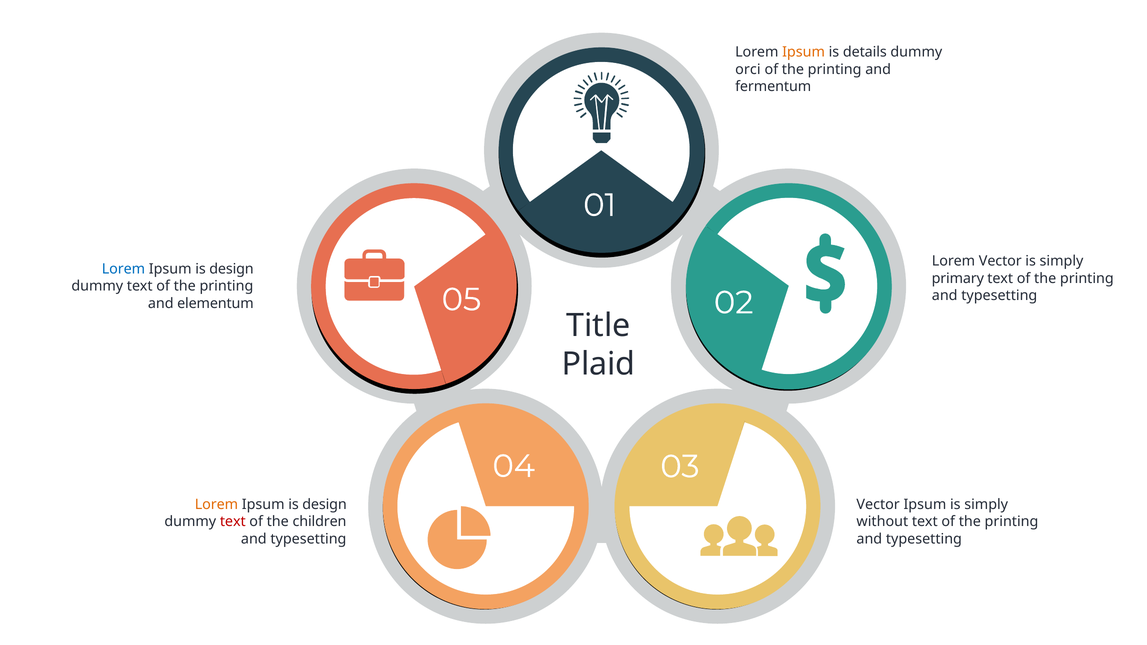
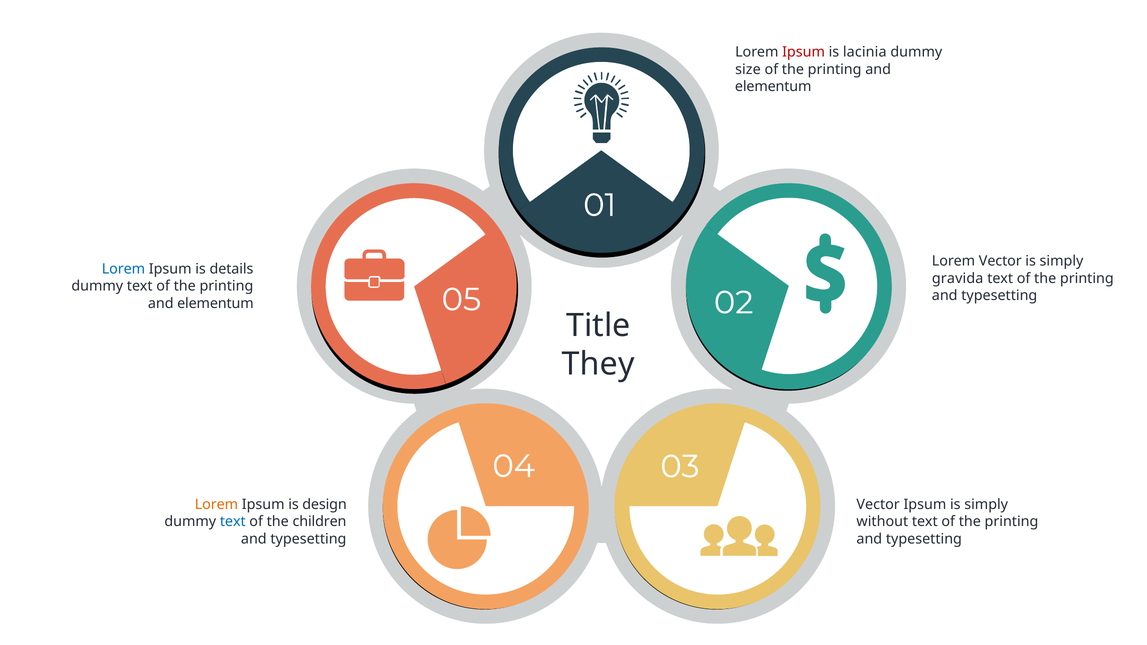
Ipsum colour: orange -> red (804, 52)
details: details -> lacinia (865, 52)
orci: orci -> size (748, 69)
fermentum: fermentum -> elementum (773, 87)
design: design -> details (231, 269)
primary: primary -> gravida (958, 278)
Plaid: Plaid -> They (598, 364)
text colour: red -> blue (233, 522)
